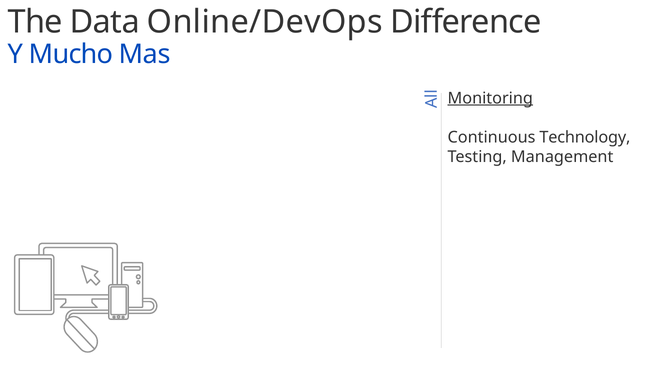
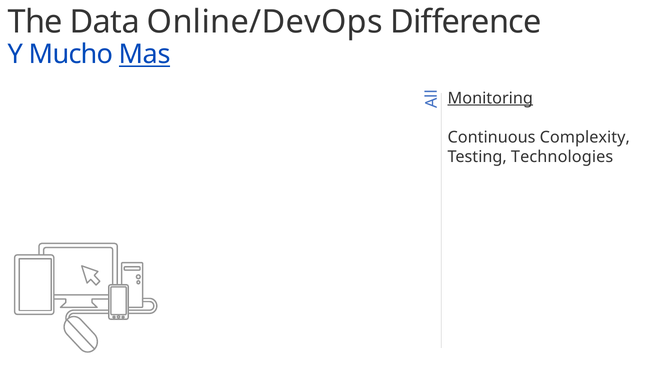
Mas underline: none -> present (145, 54)
Technology: Technology -> Complexity (585, 137)
Management: Management -> Technologies (562, 157)
